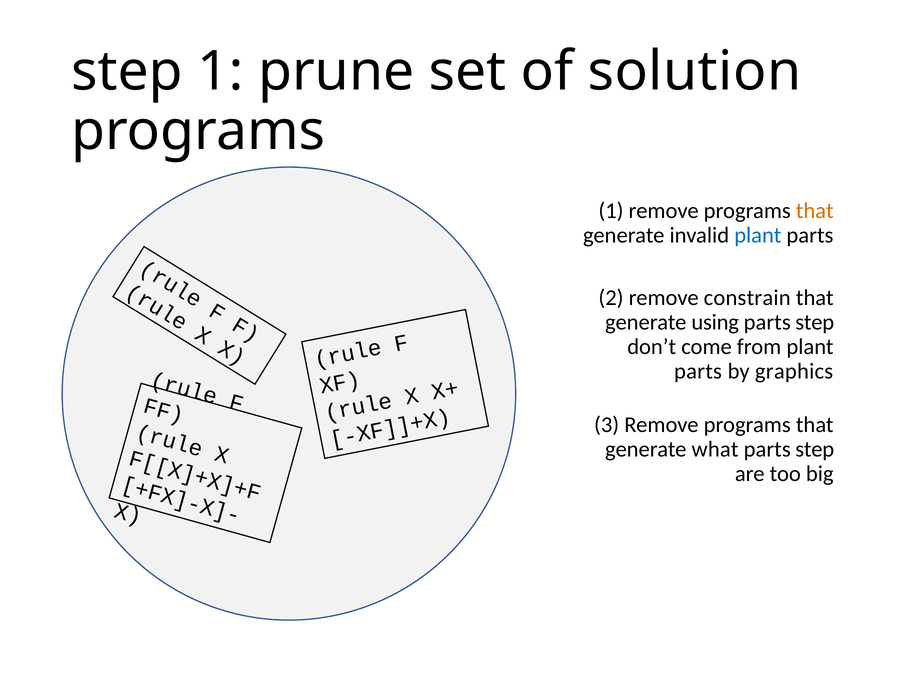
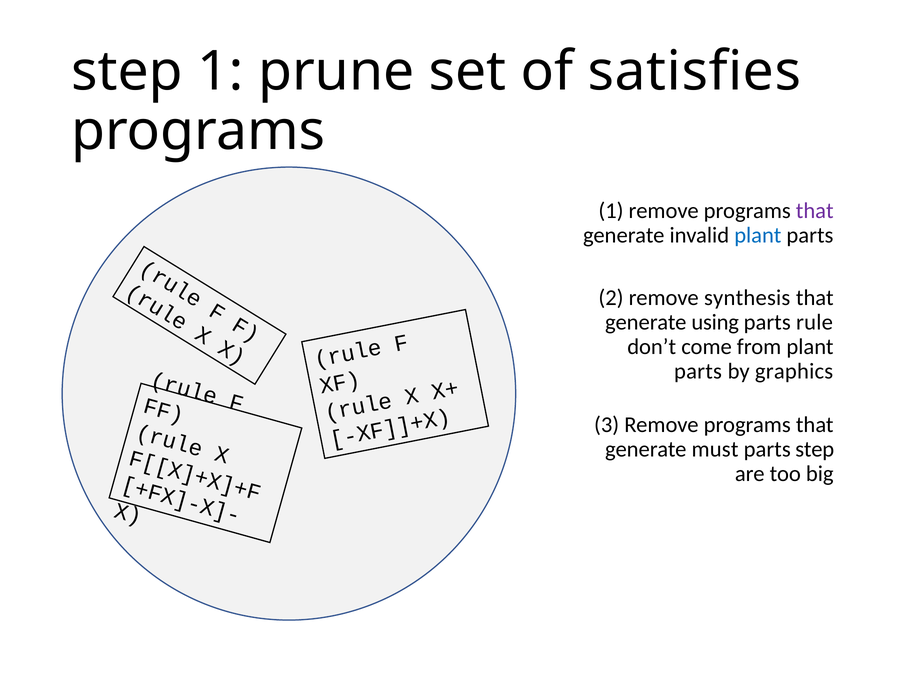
solution: solution -> satisfies (694, 72)
that colour: orange -> purple (815, 211)
constrain: constrain -> synthesis (747, 298)
step: step -> rule (815, 323)
what: what -> must (715, 450)
